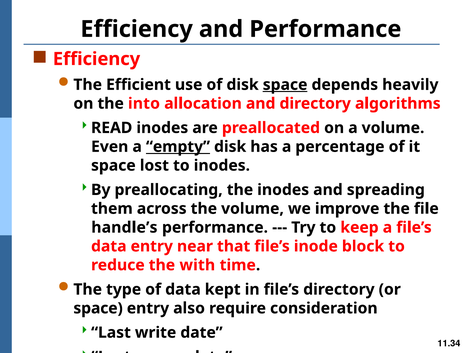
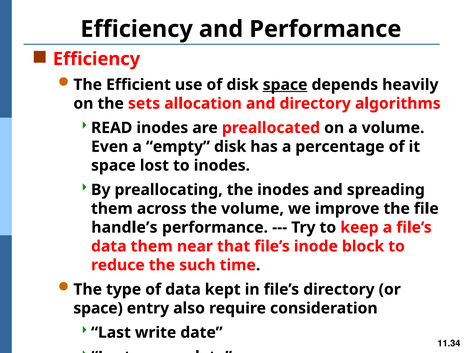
into: into -> sets (144, 104)
empty underline: present -> none (178, 147)
data entry: entry -> them (152, 246)
with: with -> such (197, 265)
